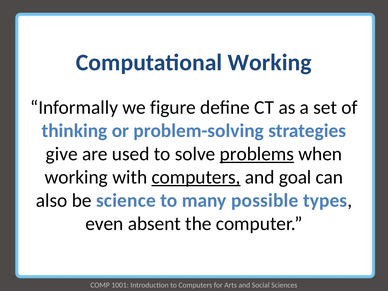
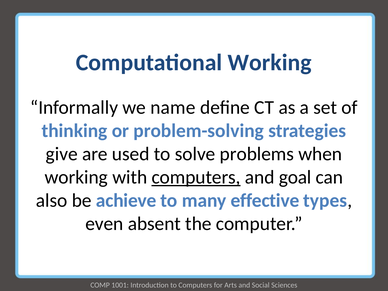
figure: figure -> name (173, 107)
problems underline: present -> none (257, 154)
science: science -> achieve (126, 201)
possible: possible -> effective (265, 201)
